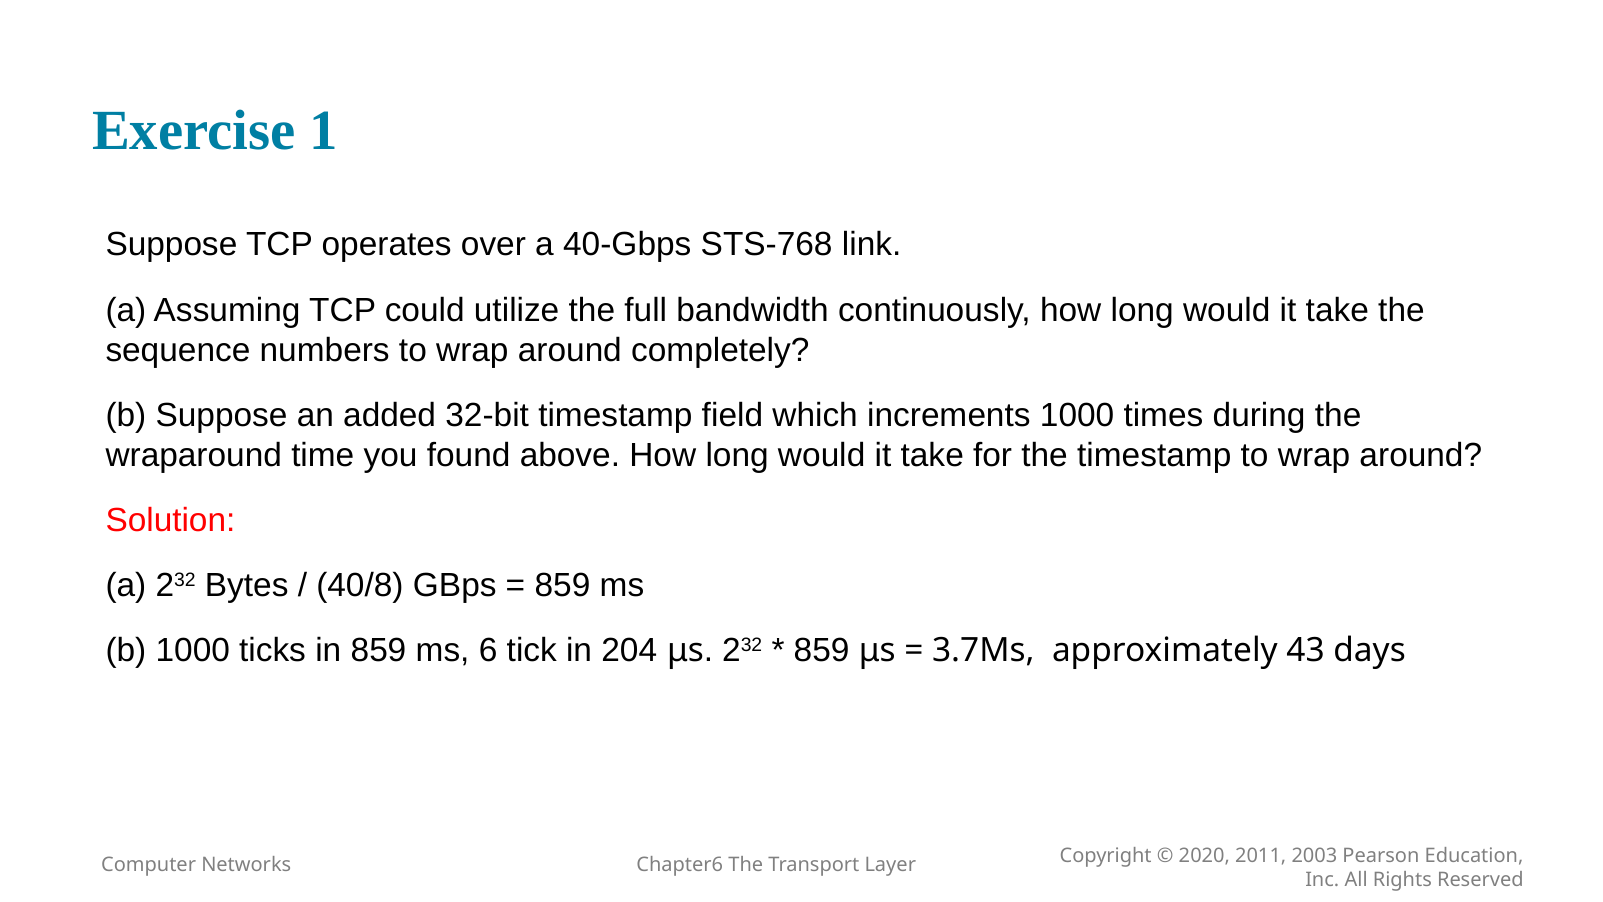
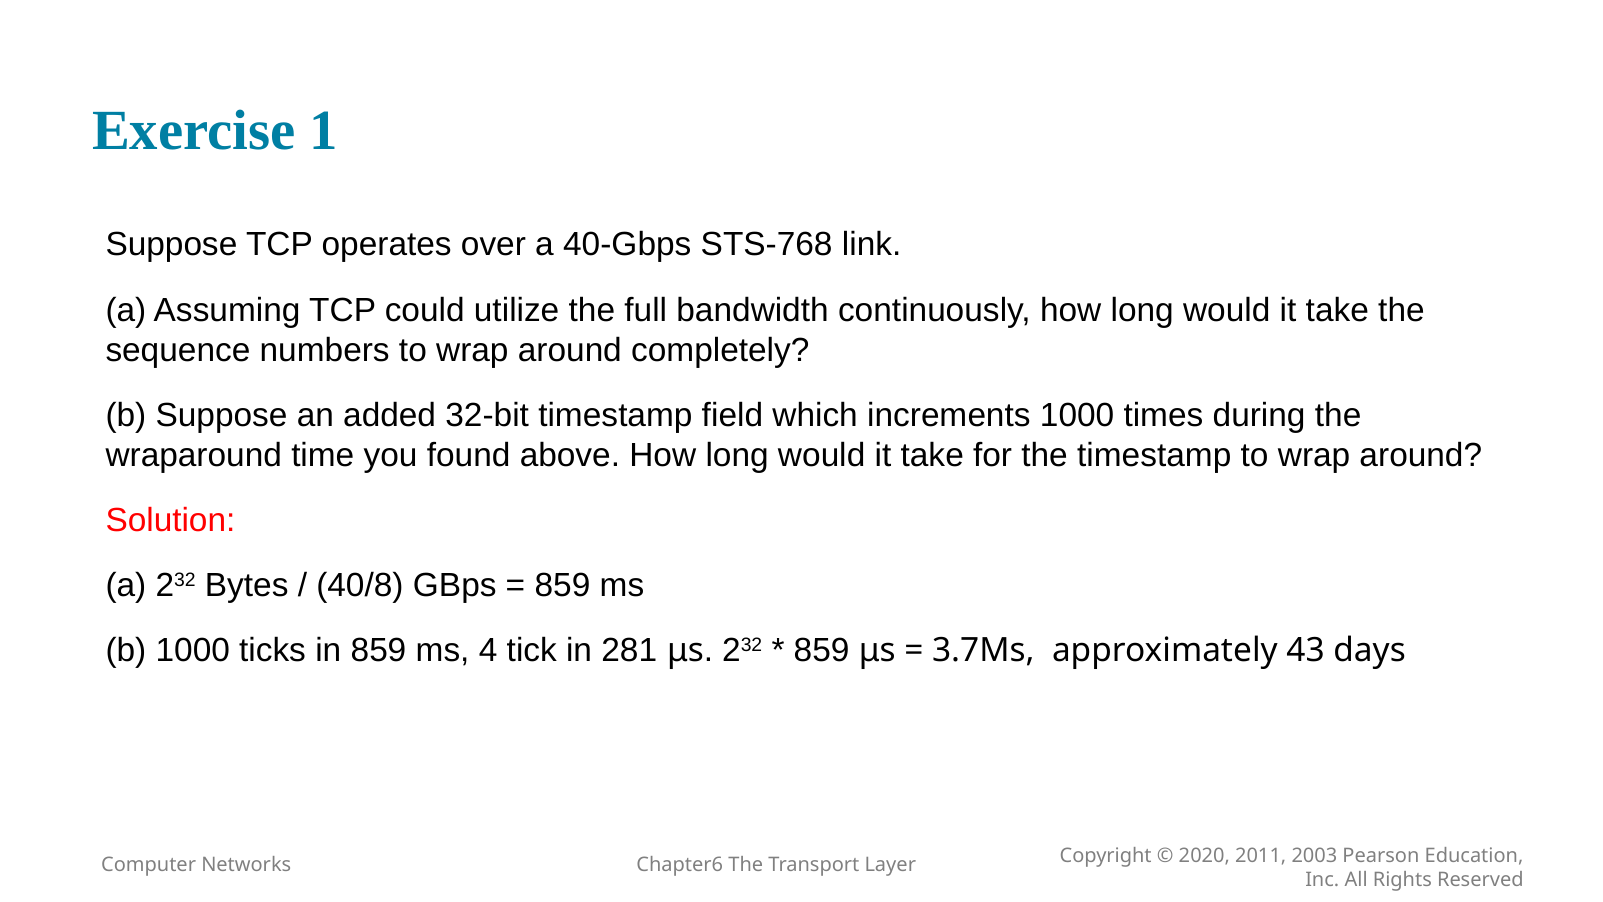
6: 6 -> 4 (488, 651)
204: 204 -> 281 (629, 651)
